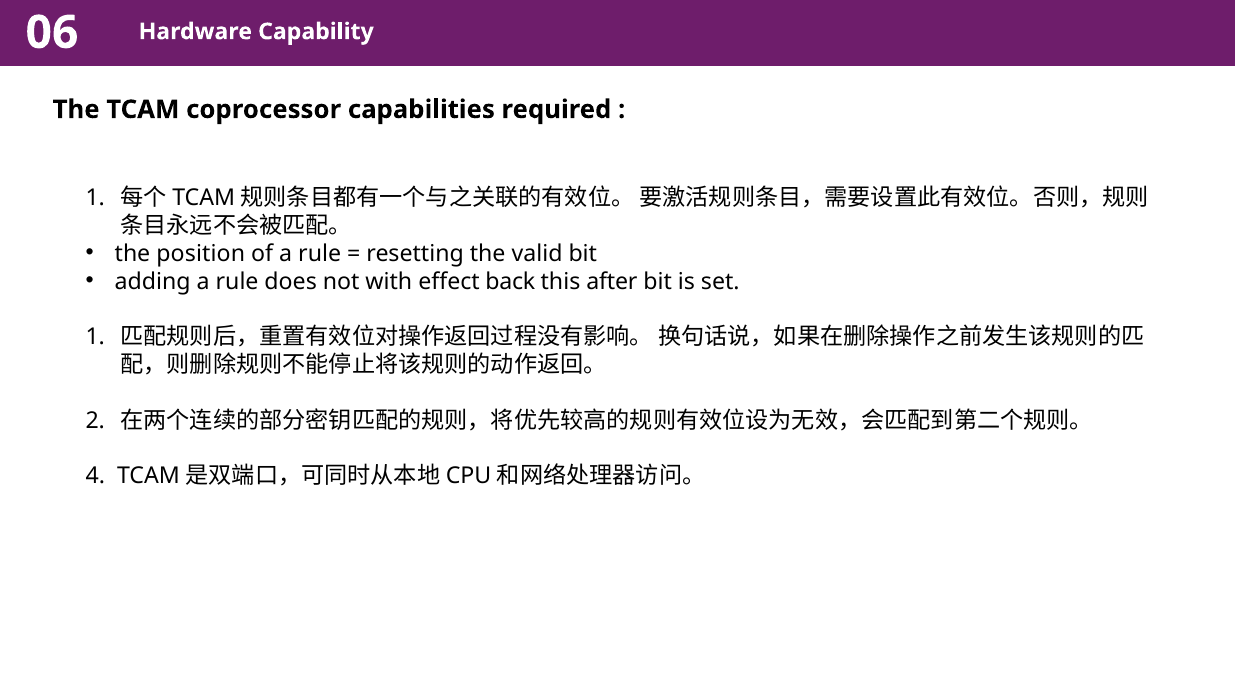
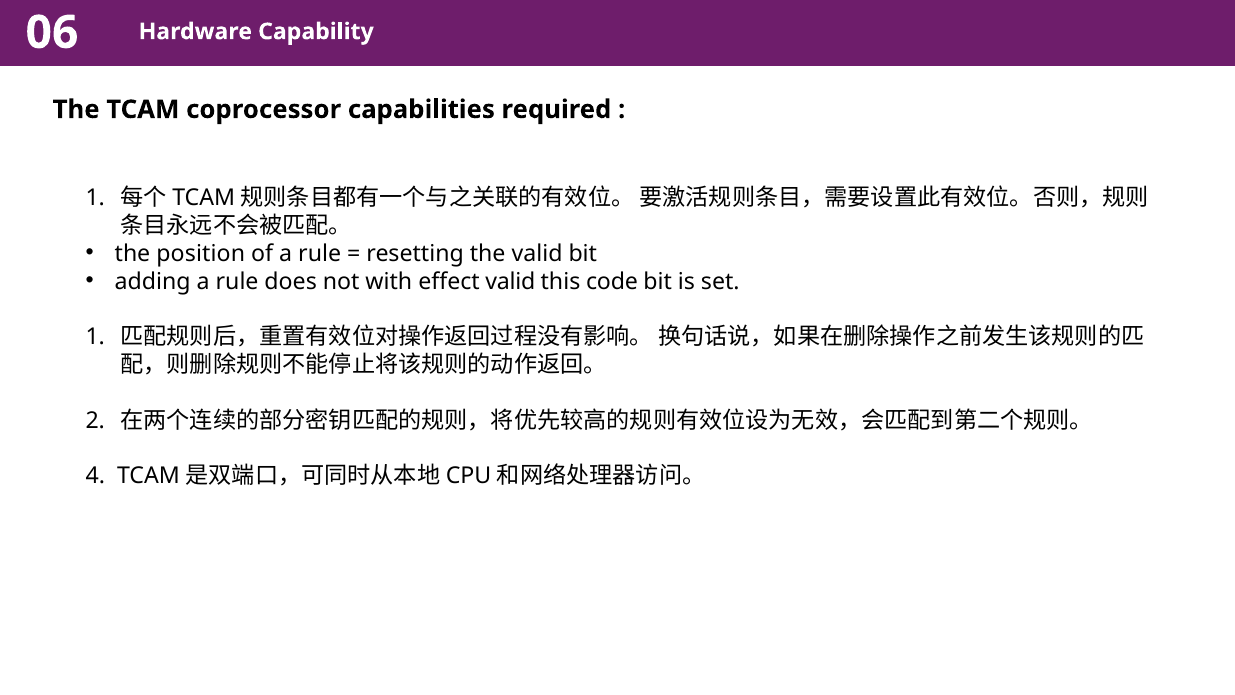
effect back: back -> valid (510, 281)
after: after -> code (612, 281)
